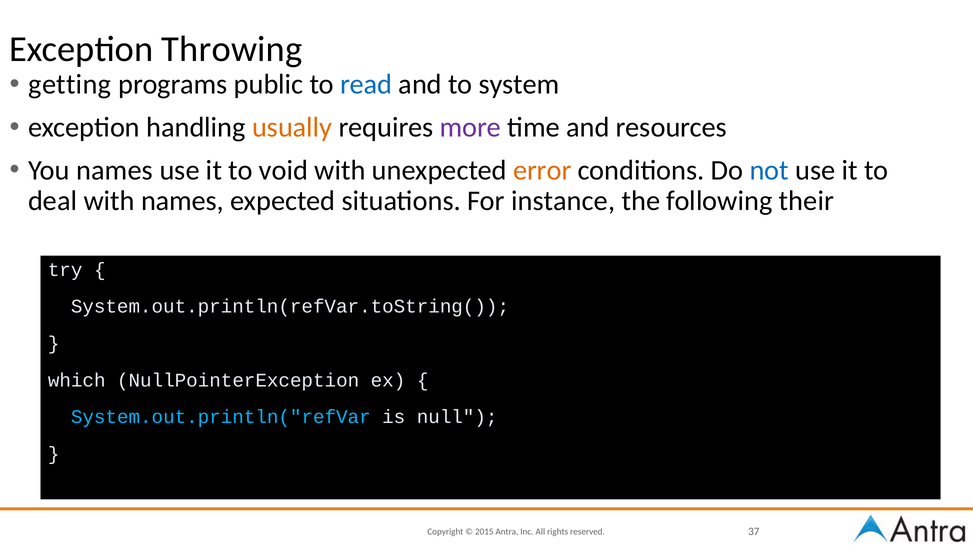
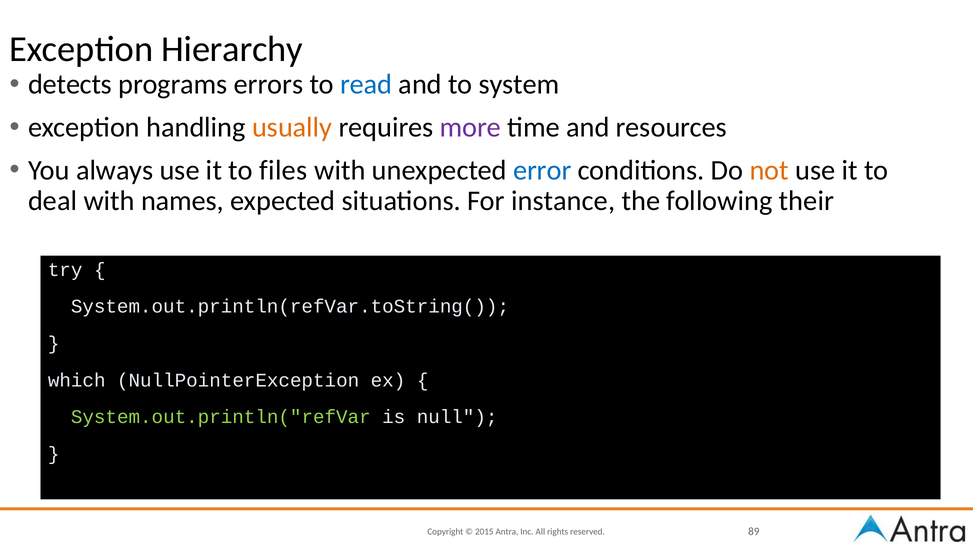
Throwing: Throwing -> Hierarchy (232, 49)
getting: getting -> detects (70, 84)
public: public -> errors (269, 84)
You names: names -> always (115, 170)
void: void -> files (283, 170)
error colour: orange -> blue (542, 170)
not colour: blue -> orange (769, 170)
System.out.println("refVar colour: light blue -> light green (221, 417)
37: 37 -> 89 (754, 531)
